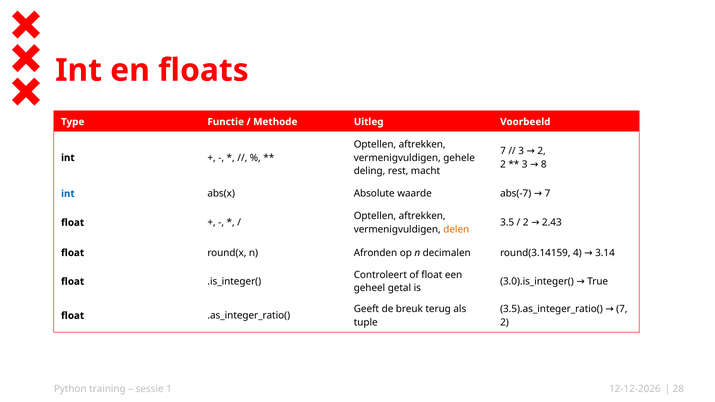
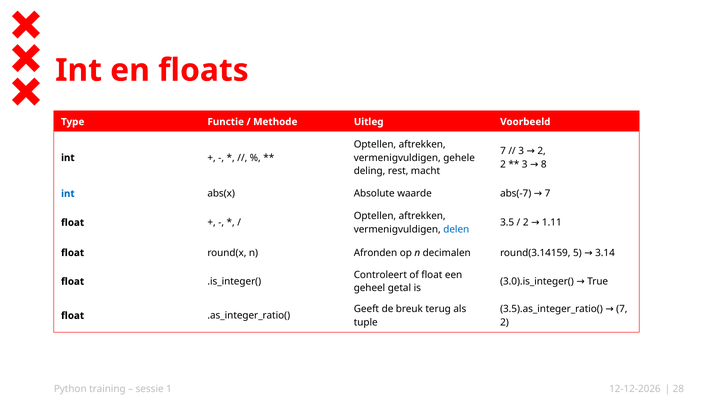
2.43: 2.43 -> 1.11 (552, 223)
delen colour: orange -> blue (456, 229)
4: 4 -> 5 (577, 253)
